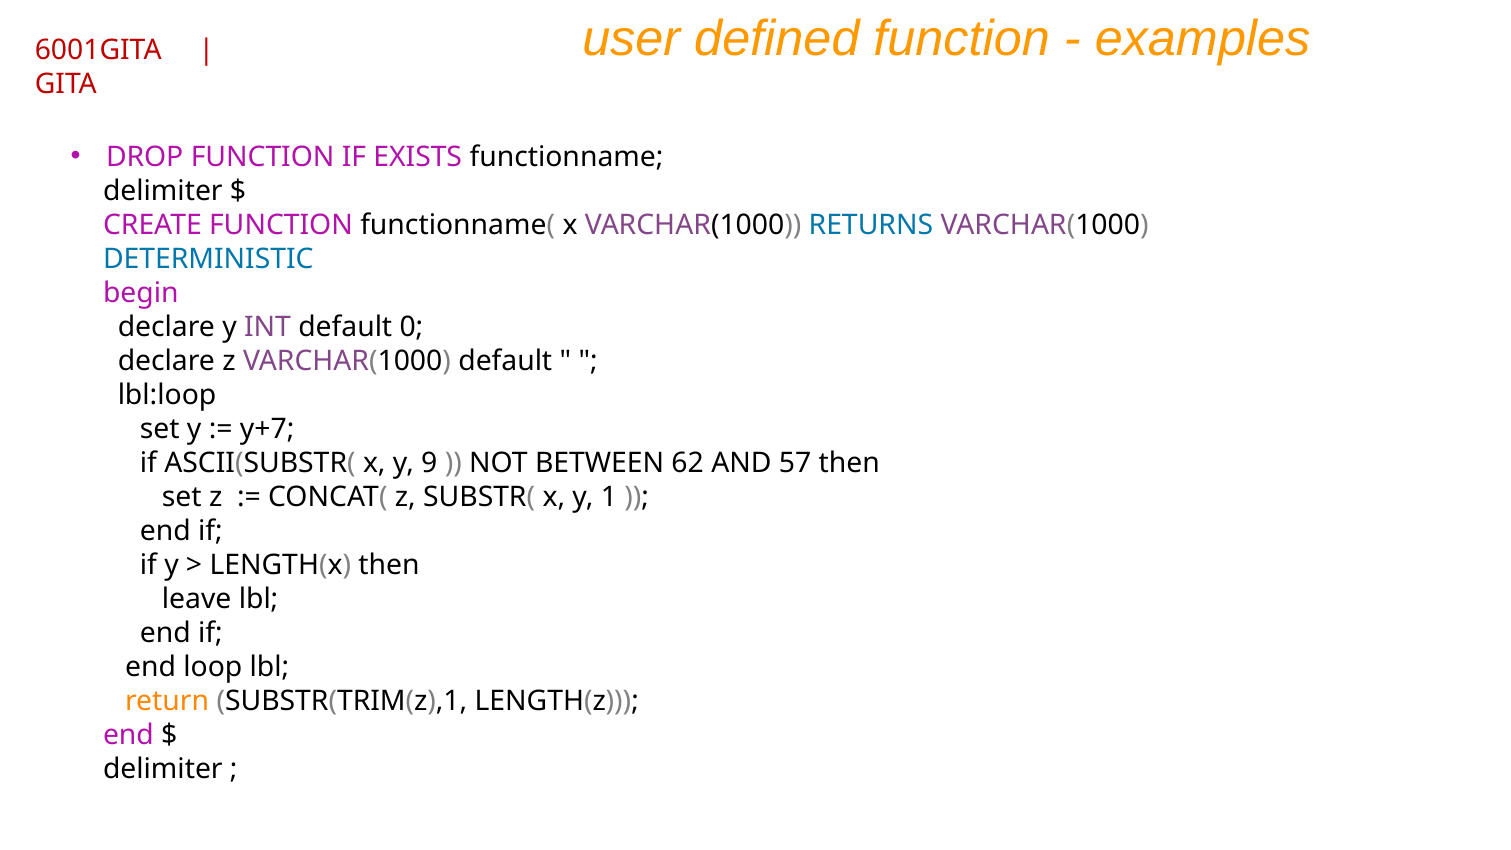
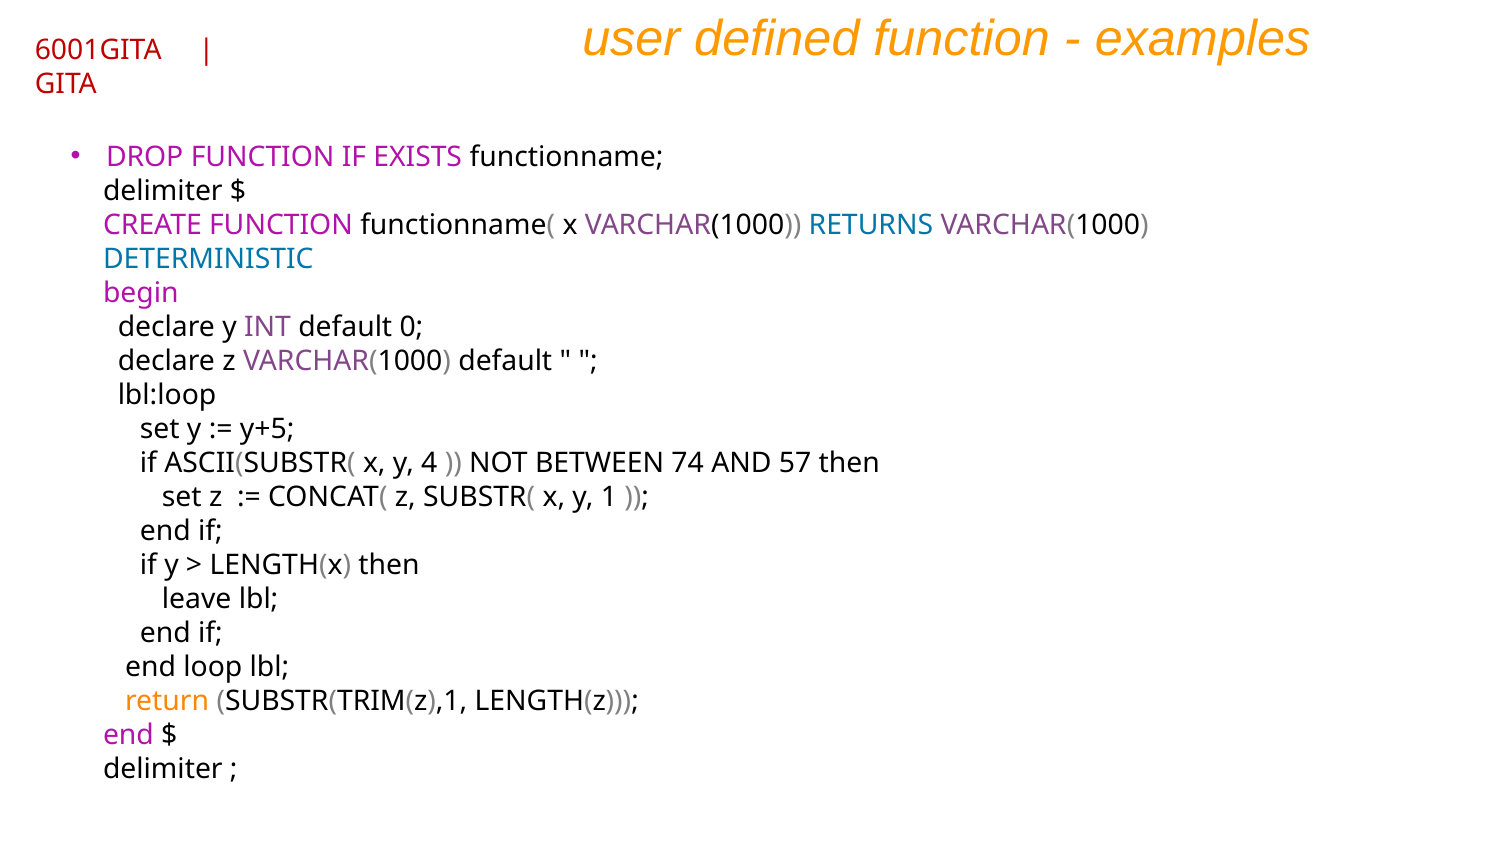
y+7: y+7 -> y+5 (267, 429)
9: 9 -> 4 (429, 463)
62: 62 -> 74 (688, 463)
